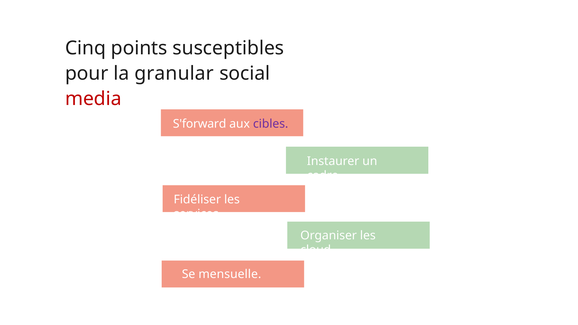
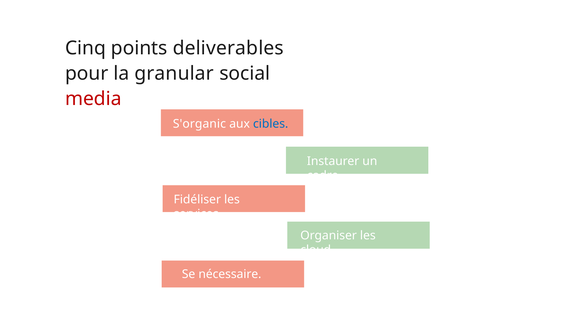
susceptibles: susceptibles -> deliverables (228, 48)
S'forward: S'forward -> S'organic (199, 124)
cibles colour: purple -> blue (271, 124)
mensuelle: mensuelle -> nécessaire (230, 274)
